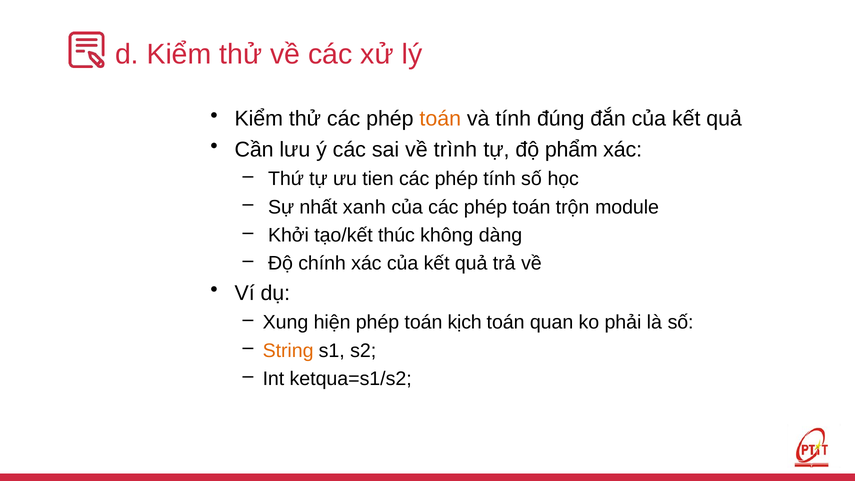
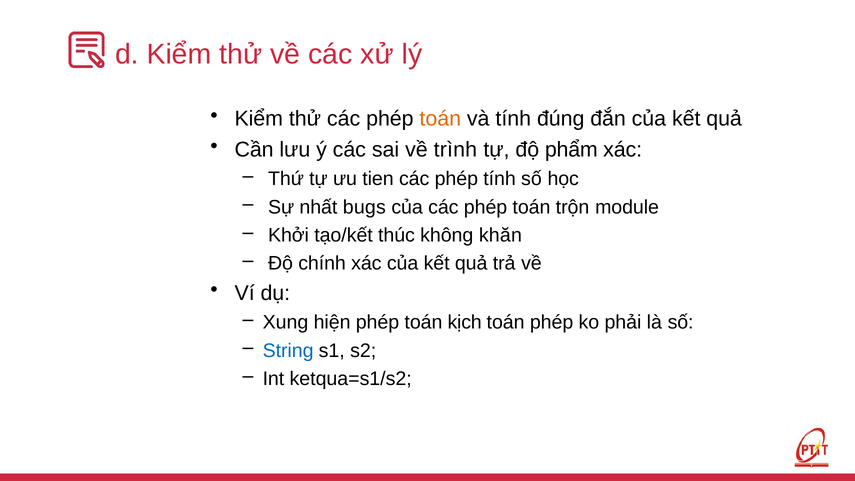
xanh: xanh -> bugs (364, 207)
dàng: dàng -> khăn (500, 235)
toán quan: quan -> phép (552, 322)
String colour: orange -> blue (288, 351)
